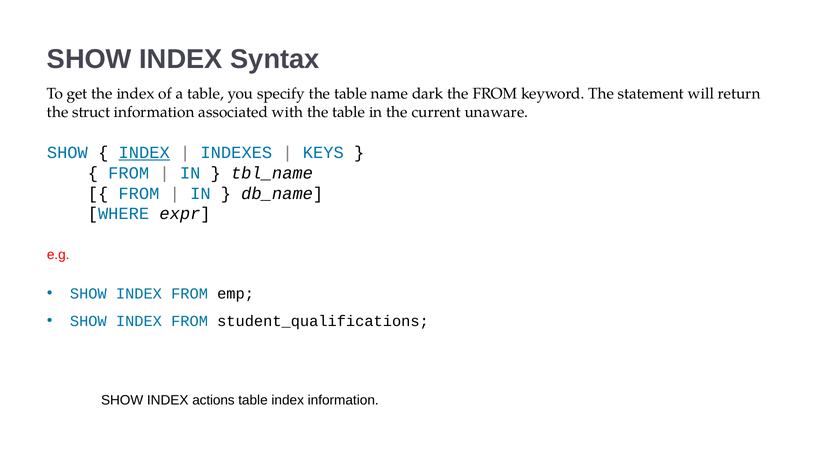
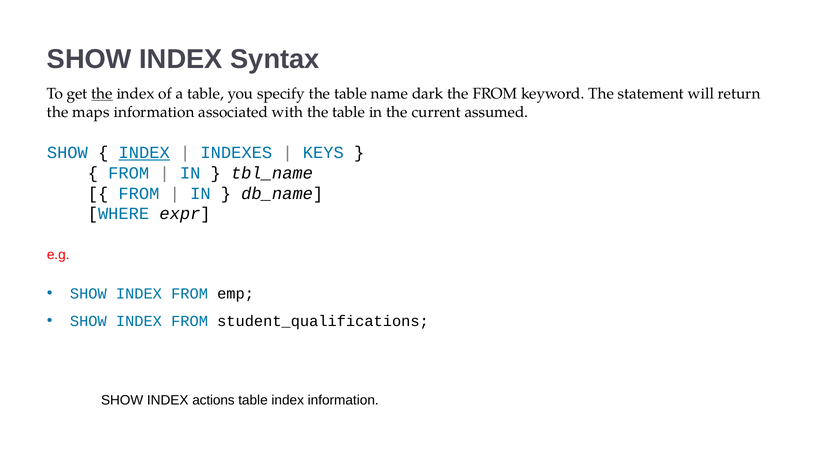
the underline: none -> present (102, 94)
struct: struct -> maps (91, 112)
unaware: unaware -> assumed (497, 112)
